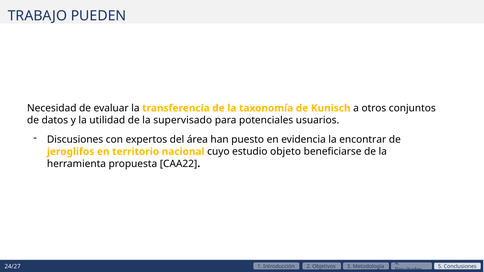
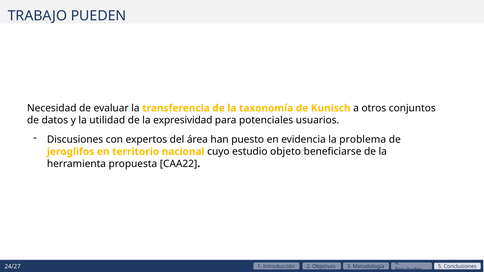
supervisado: supervisado -> expresividad (183, 120)
encontrar: encontrar -> problema (363, 140)
